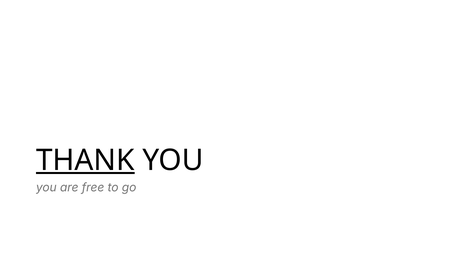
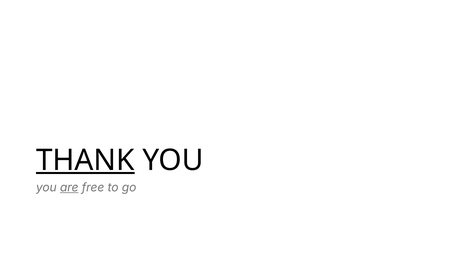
are underline: none -> present (69, 187)
